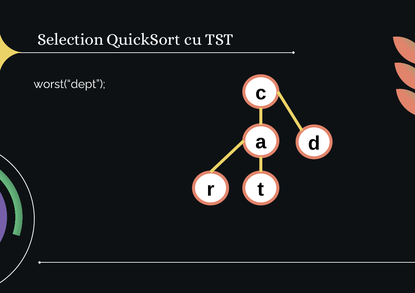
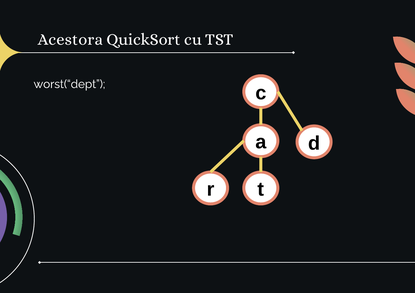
Selection: Selection -> Acestora (70, 39)
